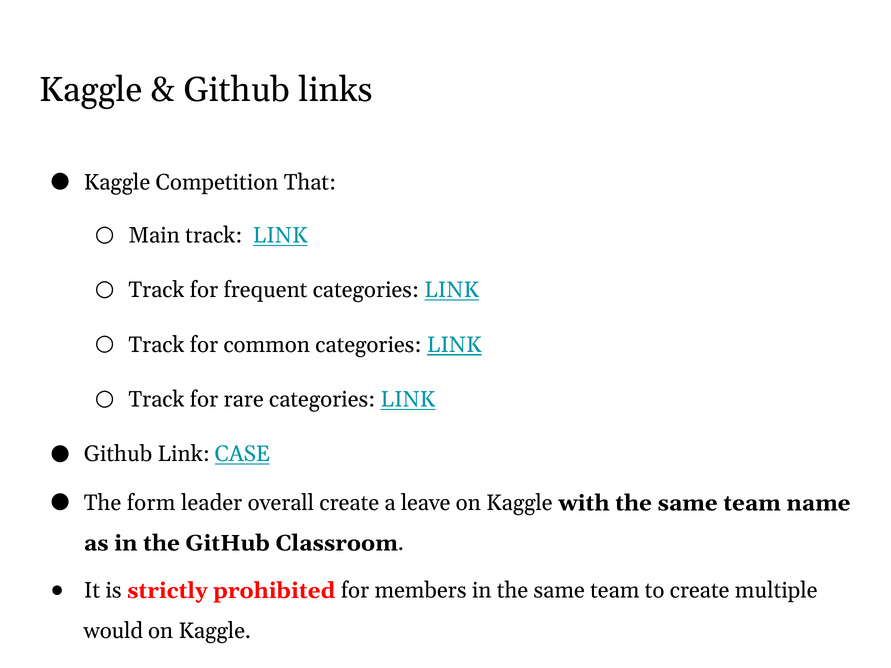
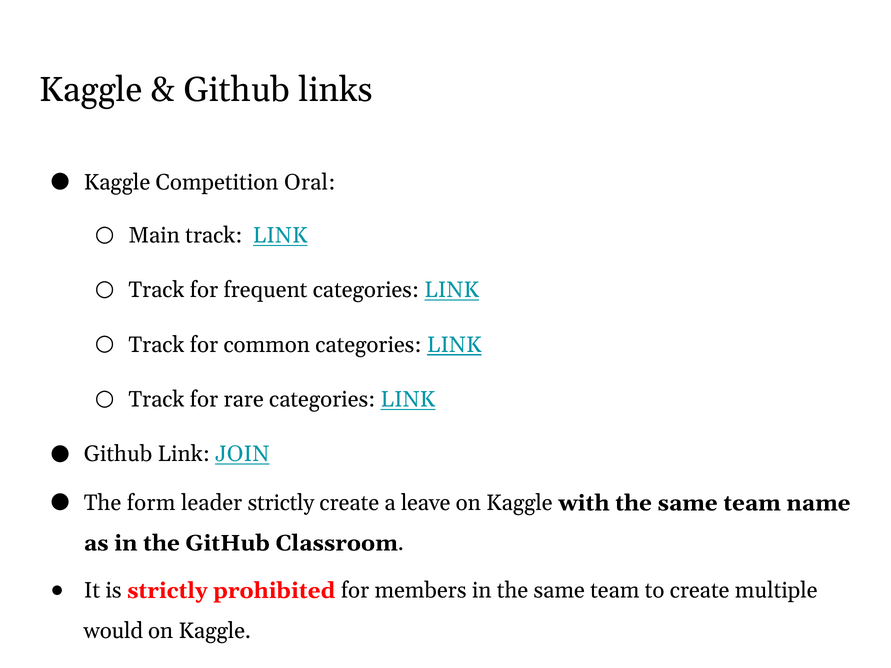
That: That -> Oral (310, 182)
CASE: CASE -> JOIN (242, 454)
leader overall: overall -> strictly (281, 503)
